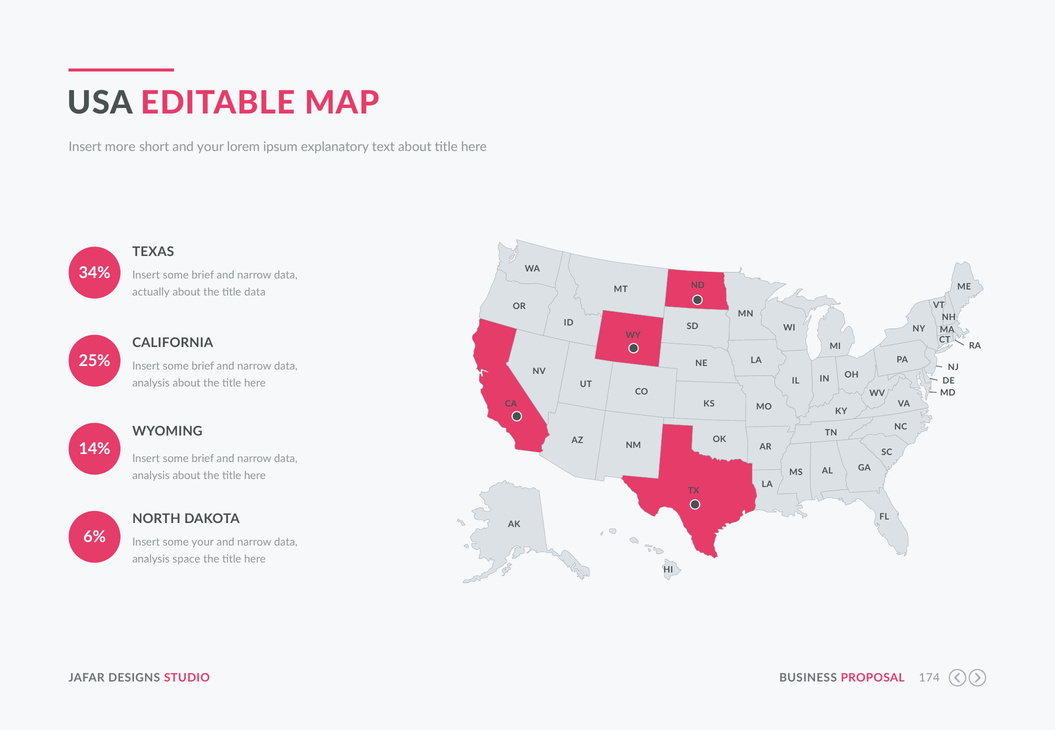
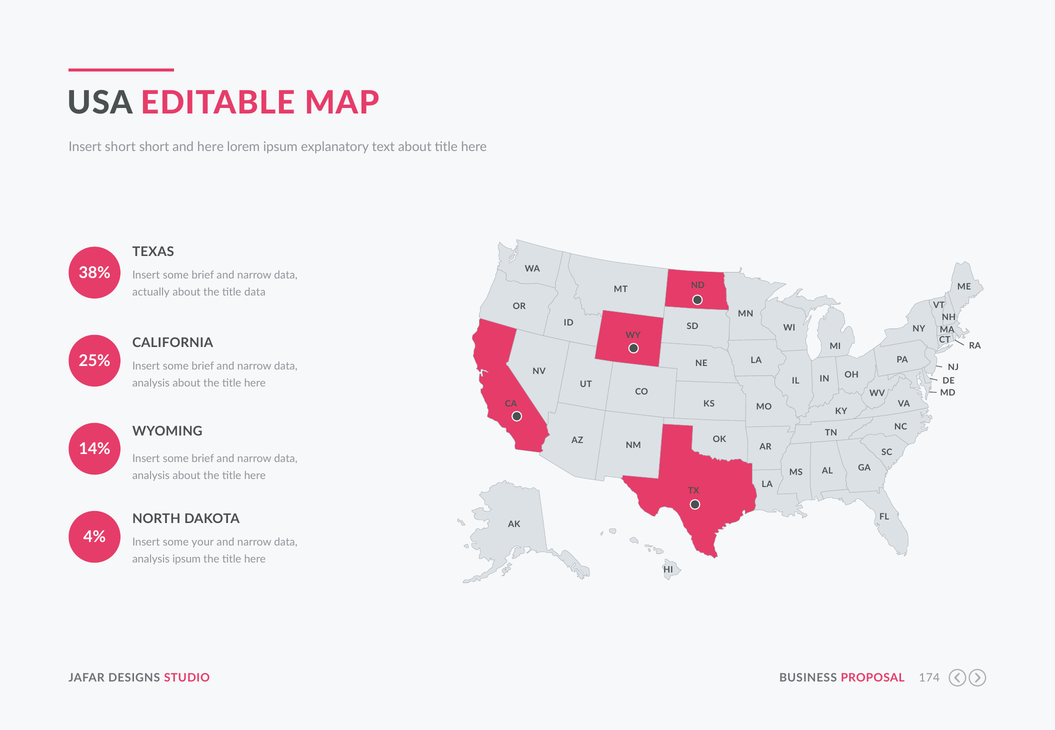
Insert more: more -> short (120, 147)
and your: your -> here (210, 147)
34%: 34% -> 38% (95, 273)
6%: 6% -> 4% (95, 537)
analysis space: space -> ipsum (187, 559)
